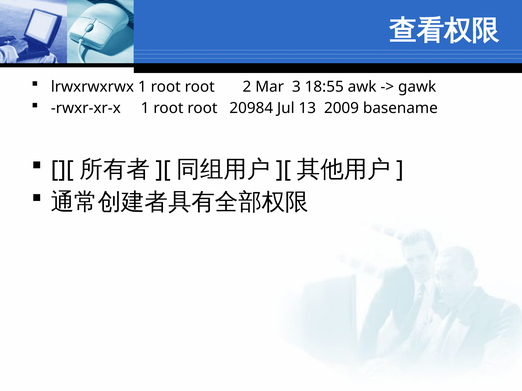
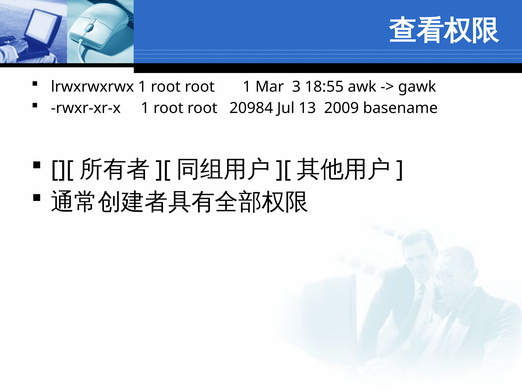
root 2: 2 -> 1 (247, 87)
